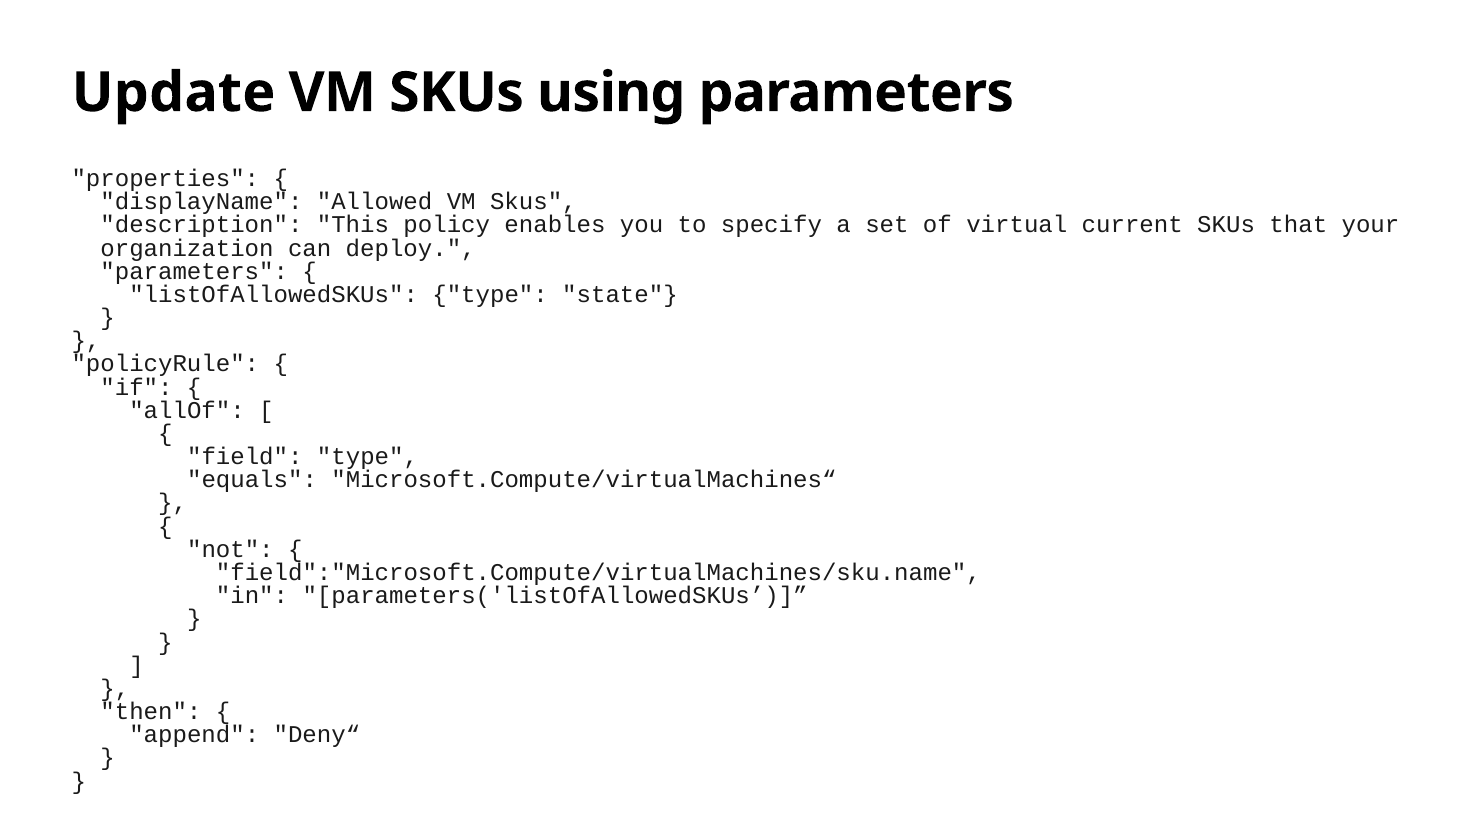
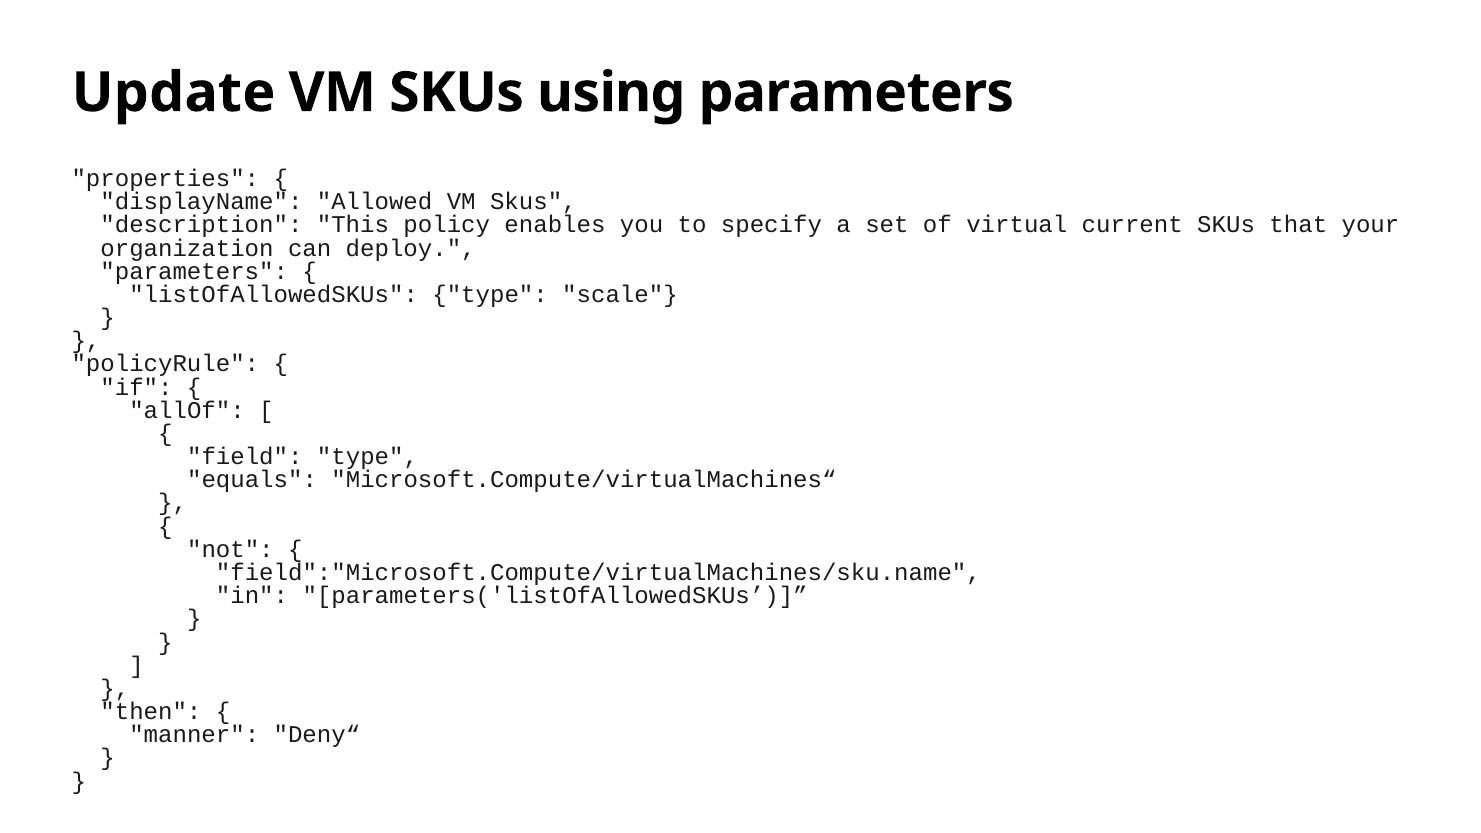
state: state -> scale (620, 294)
append: append -> manner (194, 735)
